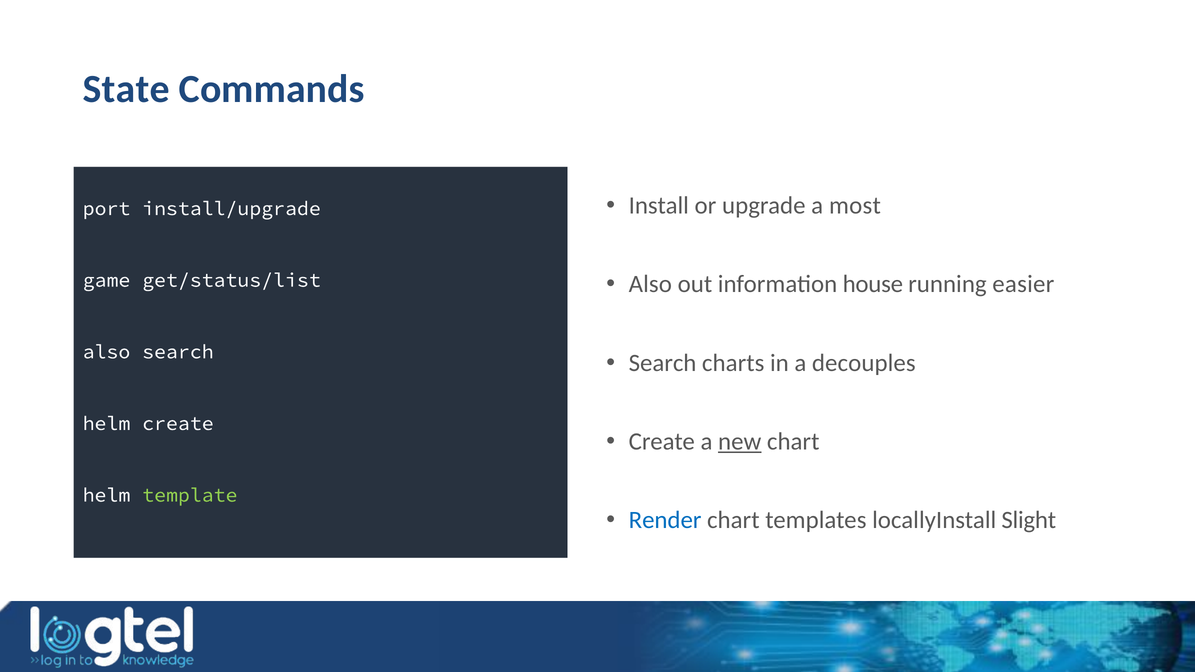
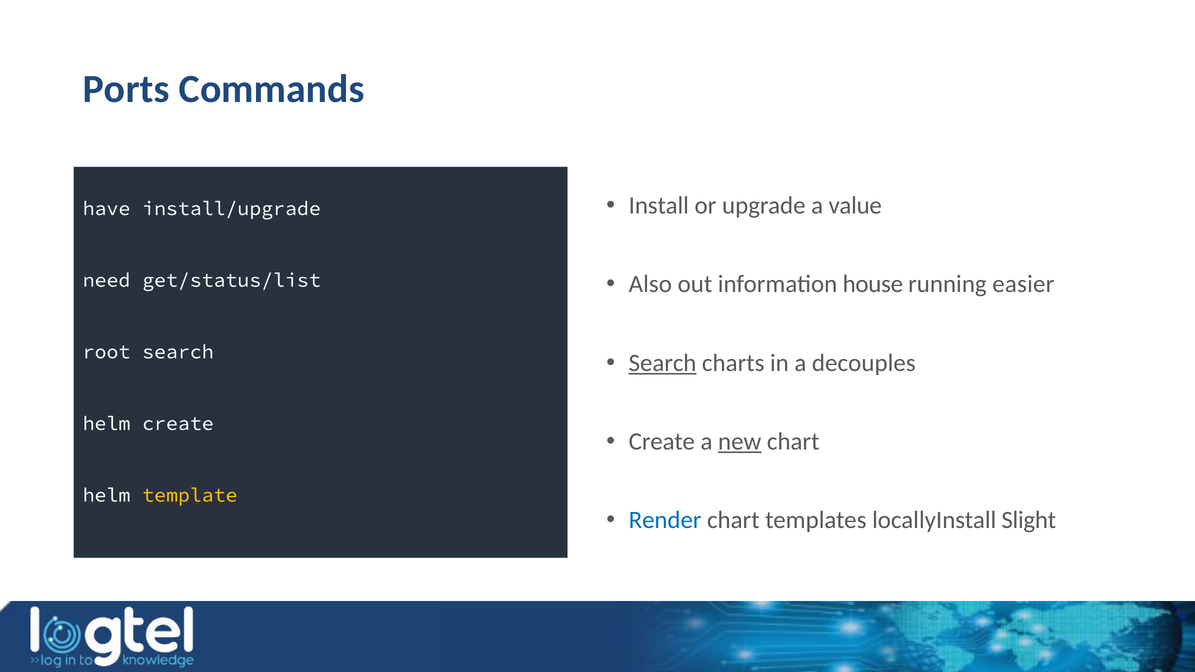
State: State -> Ports (126, 89)
most: most -> value (855, 206)
port: port -> have (106, 209)
game: game -> need (106, 280)
also: also -> root (106, 352)
Search underline: none -> present (663, 363)
template colour: light green -> yellow (190, 495)
